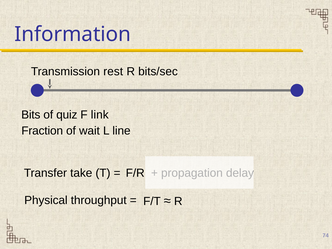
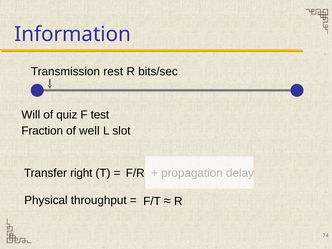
Bits: Bits -> Will (31, 115)
link: link -> test (100, 115)
wait: wait -> well (89, 131)
line: line -> slot (121, 131)
take: take -> right (81, 173)
